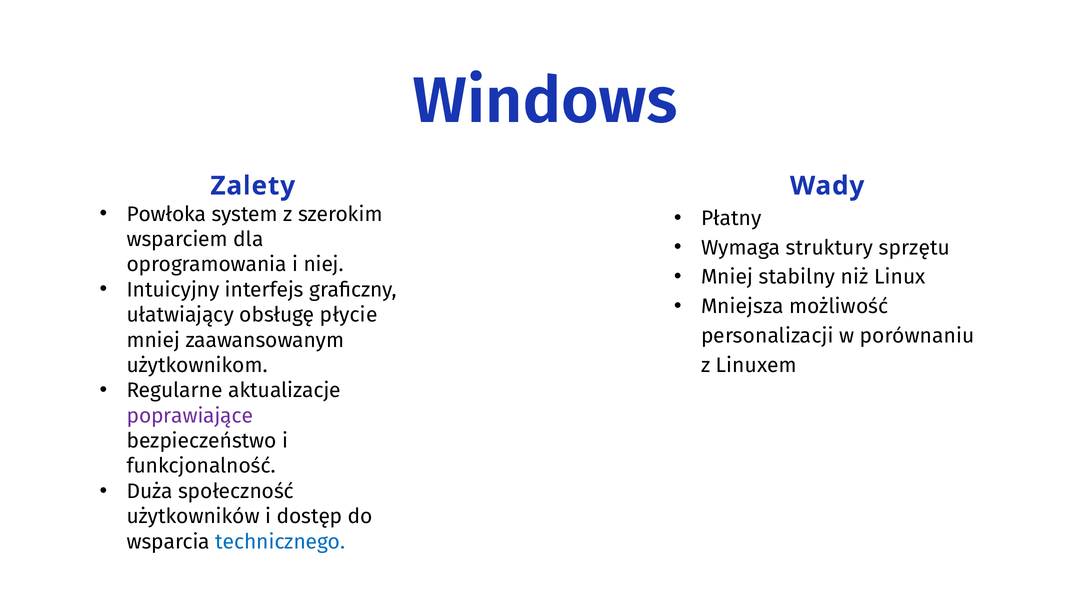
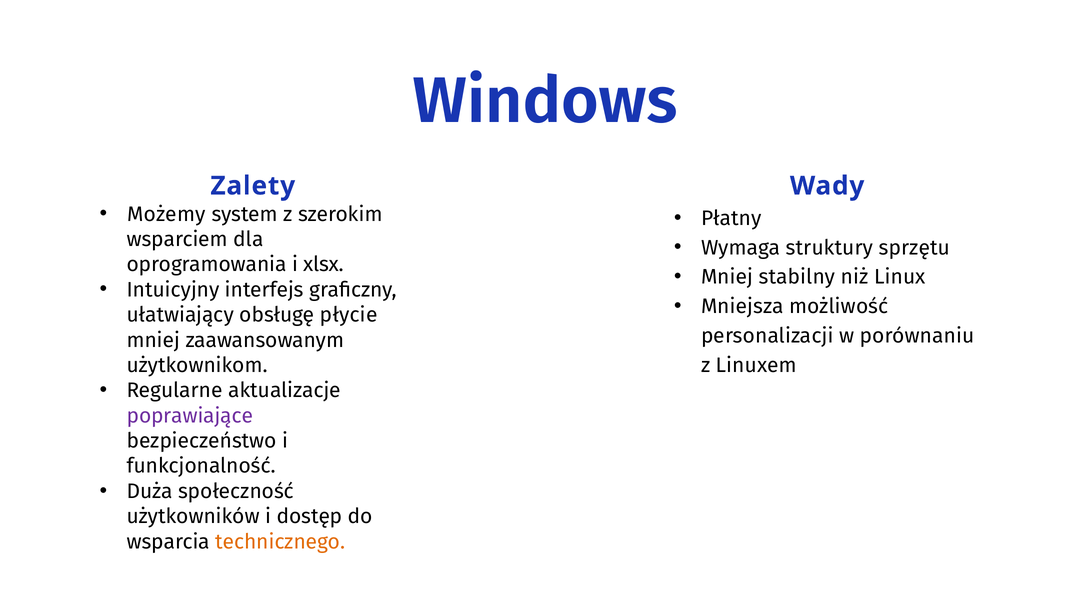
Powłoka: Powłoka -> Możemy (166, 214)
niej: niej -> xlsx (324, 265)
technicznego colour: blue -> orange (280, 542)
